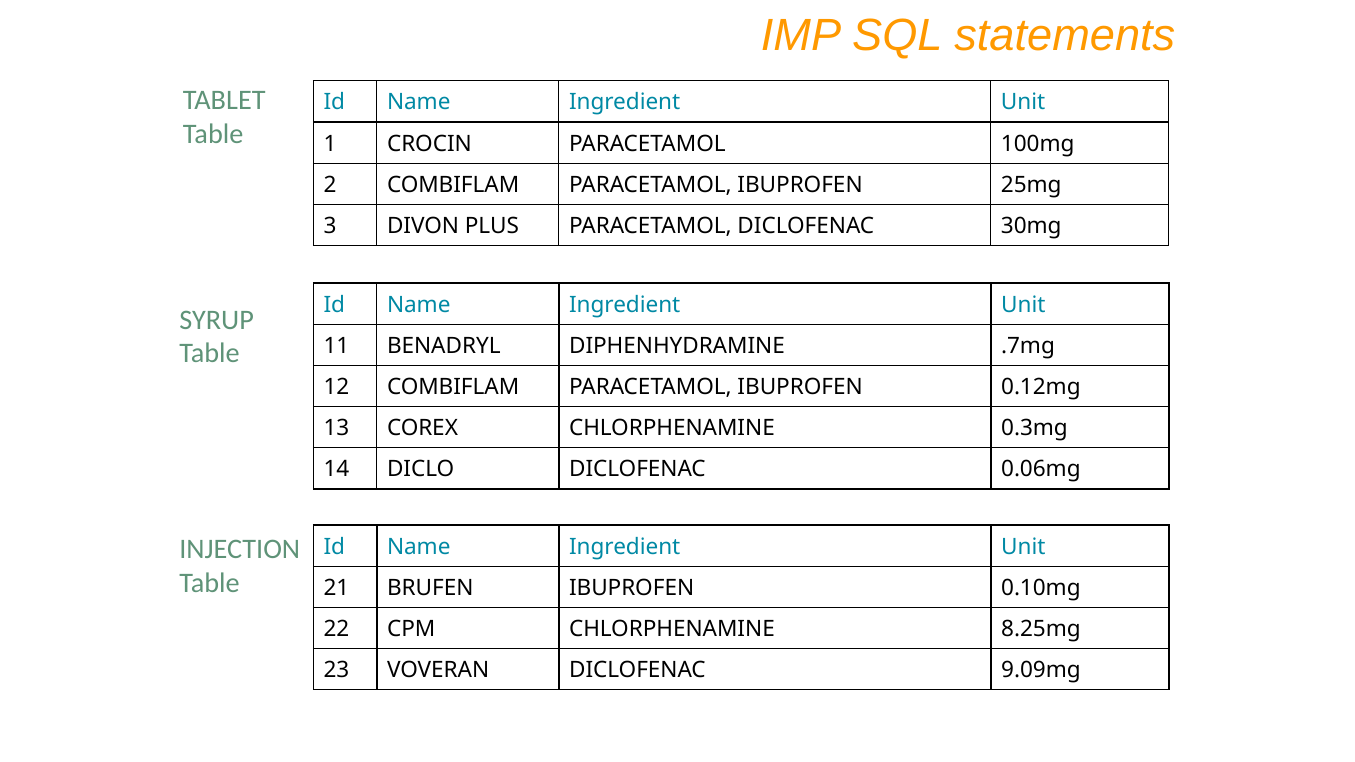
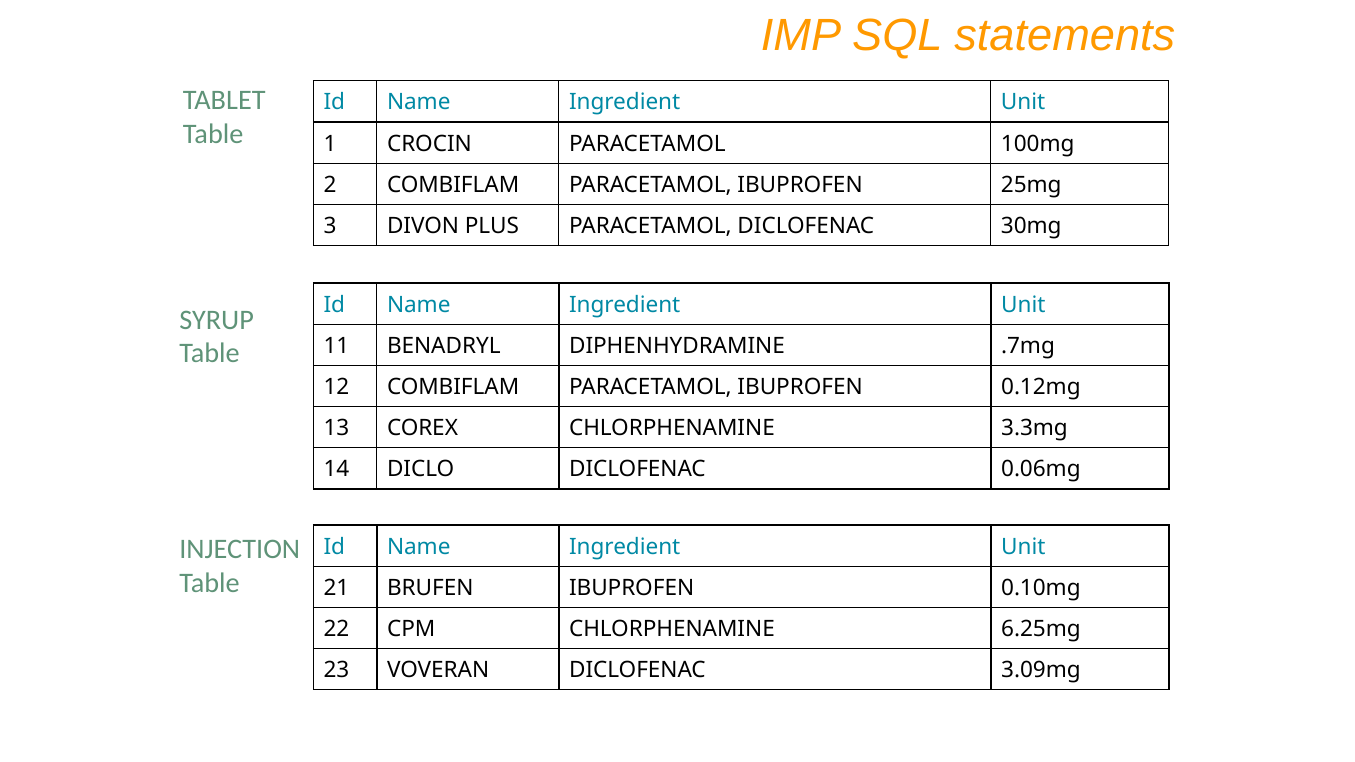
0.3mg: 0.3mg -> 3.3mg (1035, 428)
8.25mg: 8.25mg -> 6.25mg (1041, 629)
9.09mg: 9.09mg -> 3.09mg (1041, 670)
